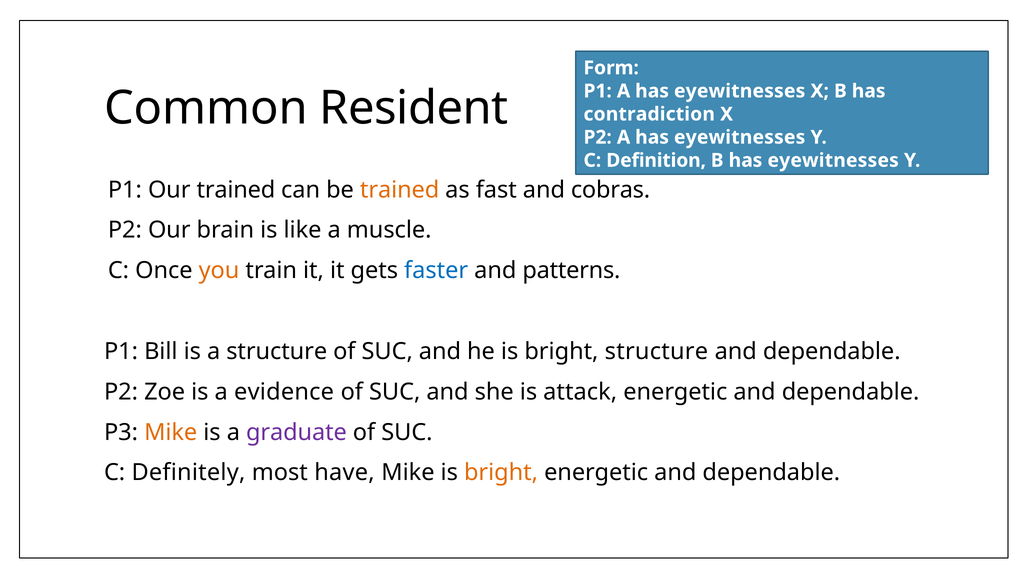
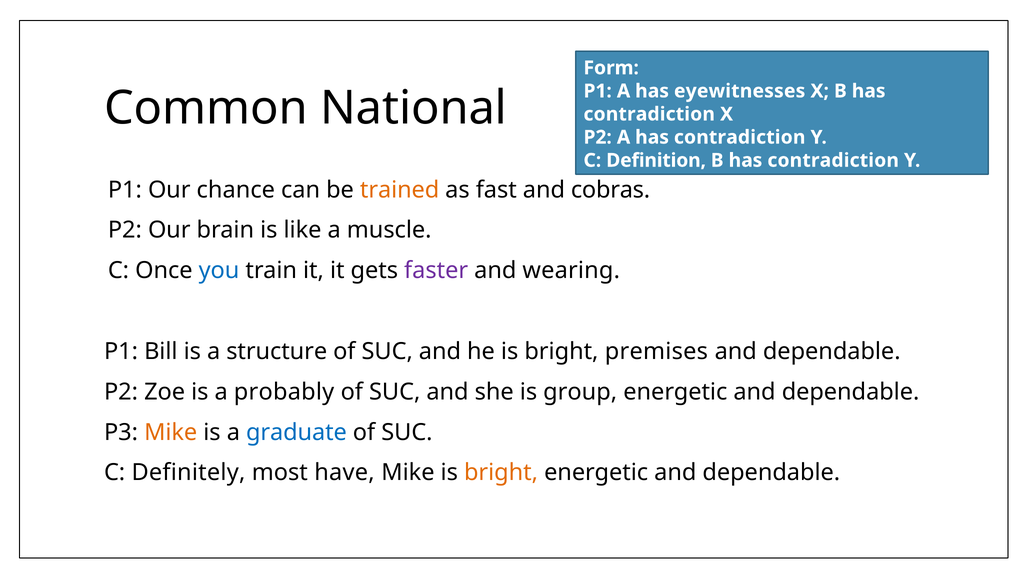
Resident: Resident -> National (414, 108)
P2 A has eyewitnesses: eyewitnesses -> contradiction (740, 137)
eyewitnesses: eyewitnesses -> contradiction (833, 160)
Our trained: trained -> chance (236, 190)
you colour: orange -> blue (219, 271)
faster colour: blue -> purple (436, 271)
patterns: patterns -> wearing (571, 271)
bright structure: structure -> premises (656, 352)
evidence: evidence -> probably (284, 392)
attack: attack -> group (580, 392)
graduate colour: purple -> blue (296, 432)
